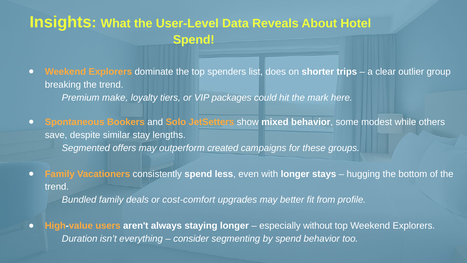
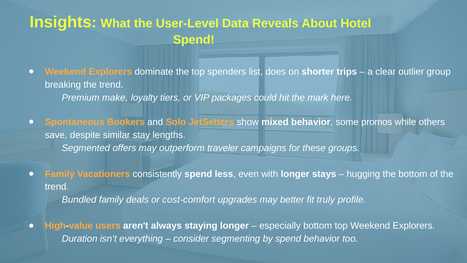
modest: modest -> promos (377, 122)
created: created -> traveler (223, 148)
from: from -> truly (326, 200)
especially without: without -> bottom (318, 226)
